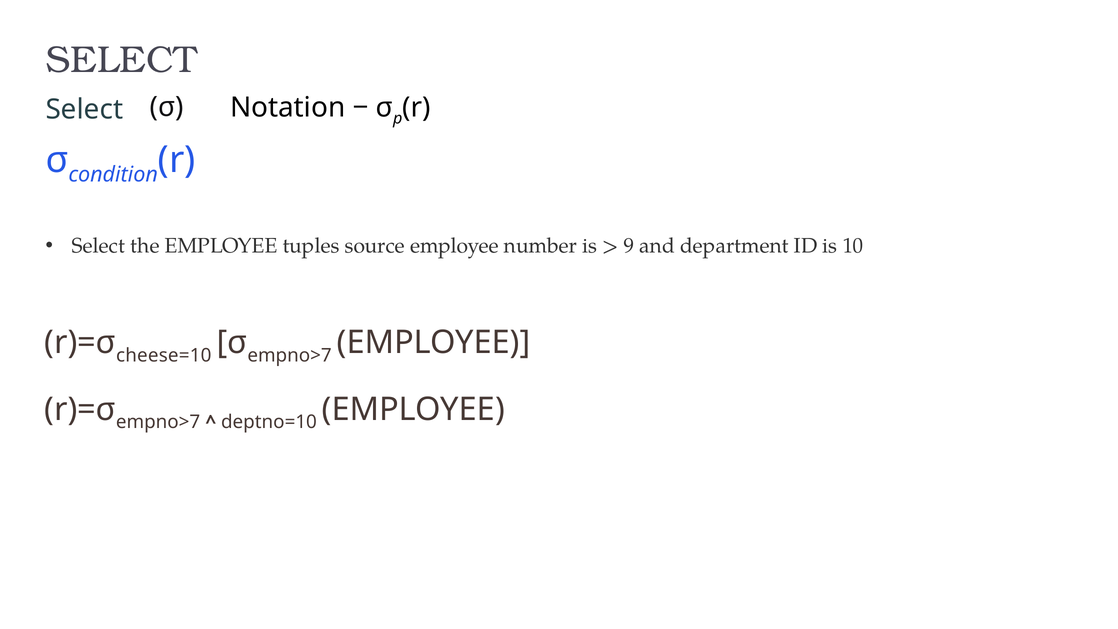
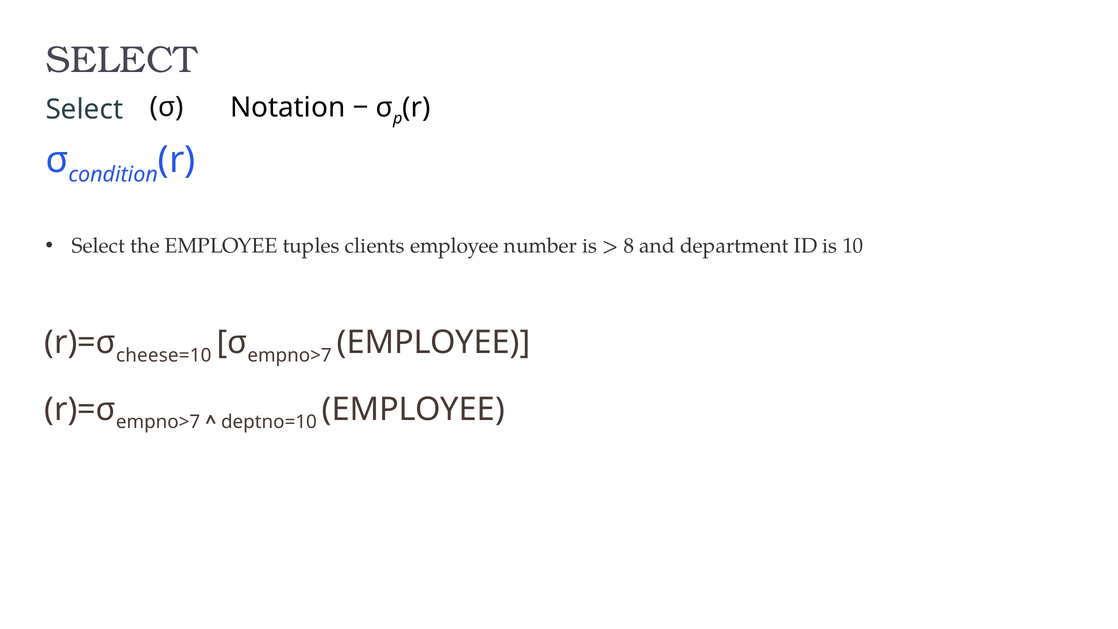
source: source -> clients (375, 246)
9: 9 -> 8 (629, 246)
